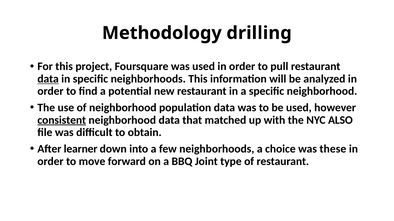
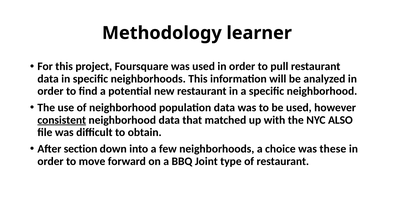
drilling: drilling -> learner (259, 33)
data underline: present -> none (48, 79)
learner: learner -> section (81, 149)
